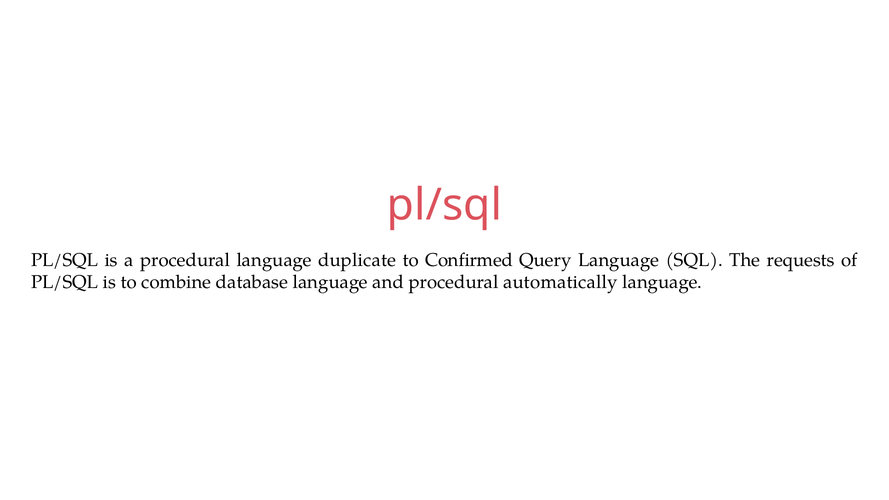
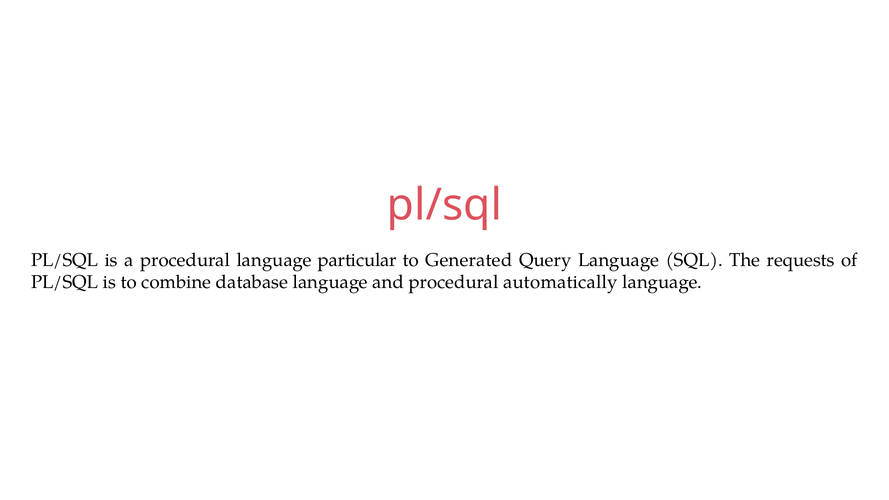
duplicate: duplicate -> particular (357, 260)
Confirmed: Confirmed -> Generated (469, 260)
